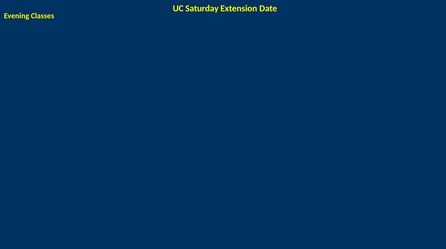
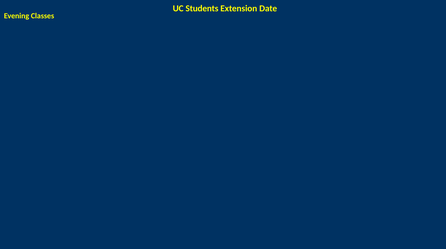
Saturday: Saturday -> Students (202, 9)
